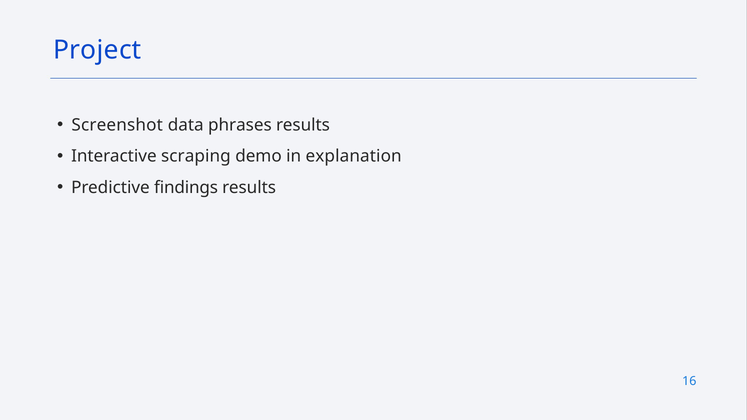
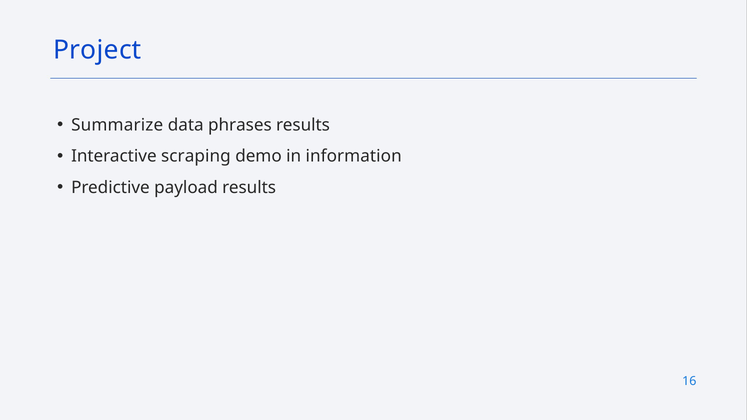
Screenshot: Screenshot -> Summarize (117, 125)
explanation: explanation -> information (354, 156)
findings: findings -> payload (186, 188)
